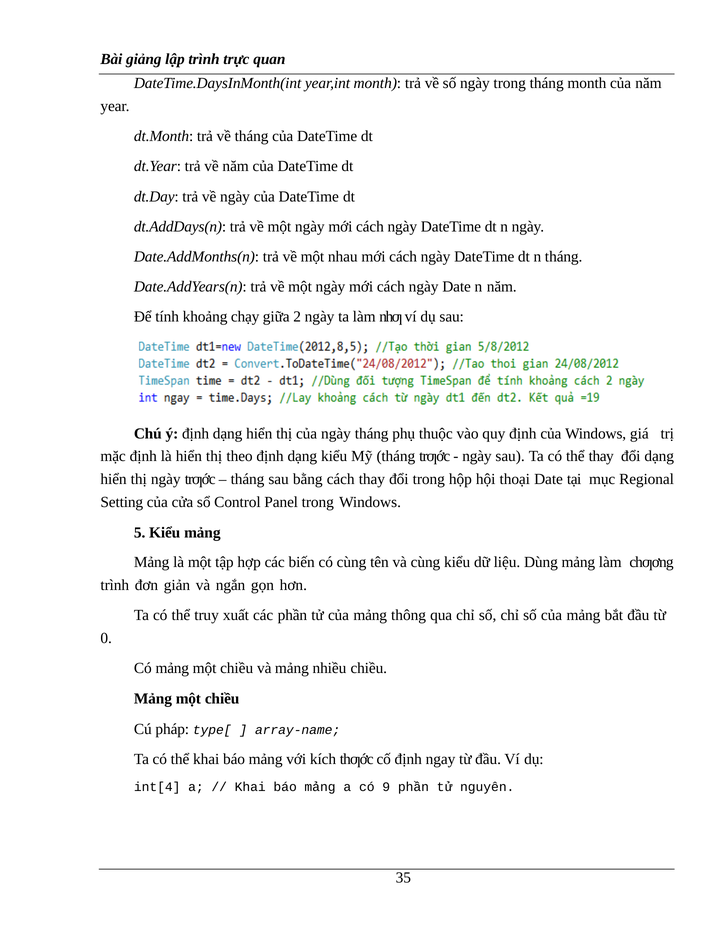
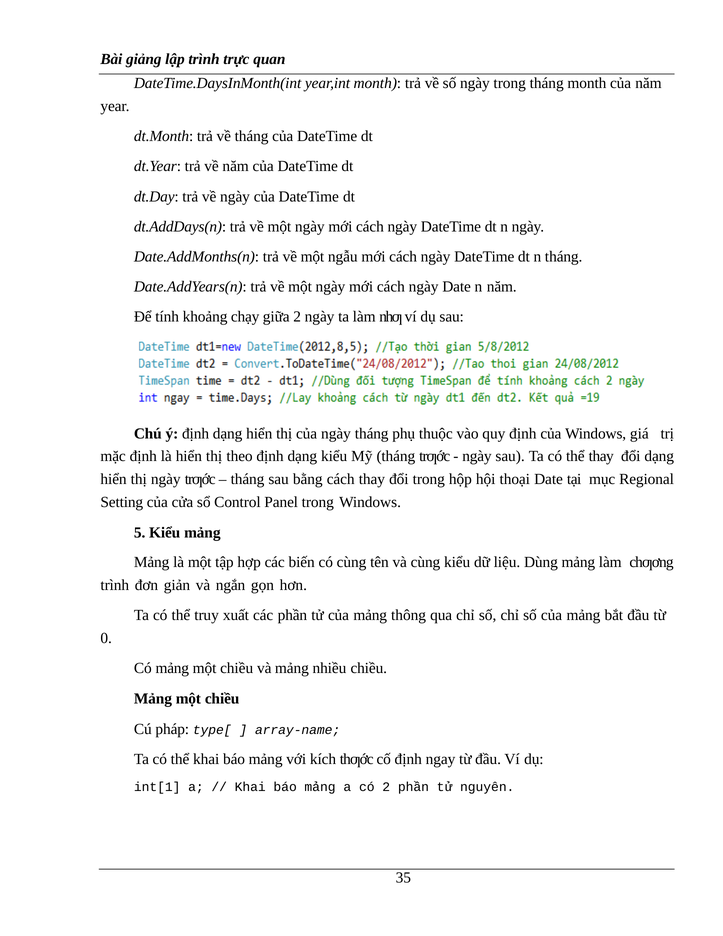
nhau: nhau -> ngẫu (343, 257)
int[4: int[4 -> int[1 (157, 787)
có 9: 9 -> 2 (386, 787)
